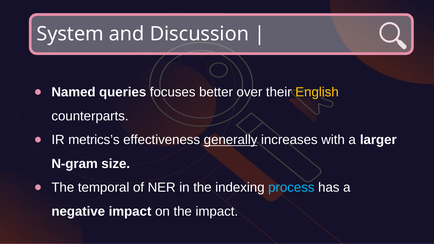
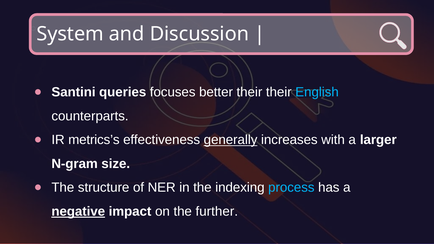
Named: Named -> Santini (73, 92)
better over: over -> their (249, 92)
English colour: yellow -> light blue (317, 92)
temporal: temporal -> structure (104, 188)
negative underline: none -> present (78, 212)
the impact: impact -> further (217, 212)
